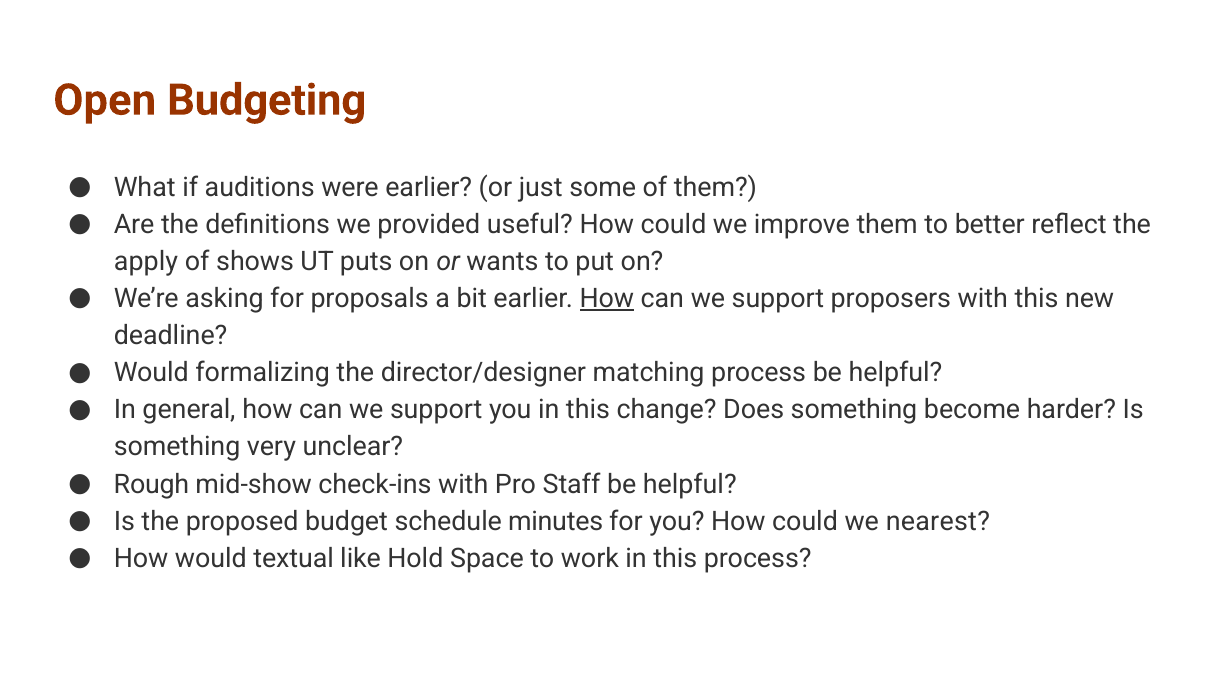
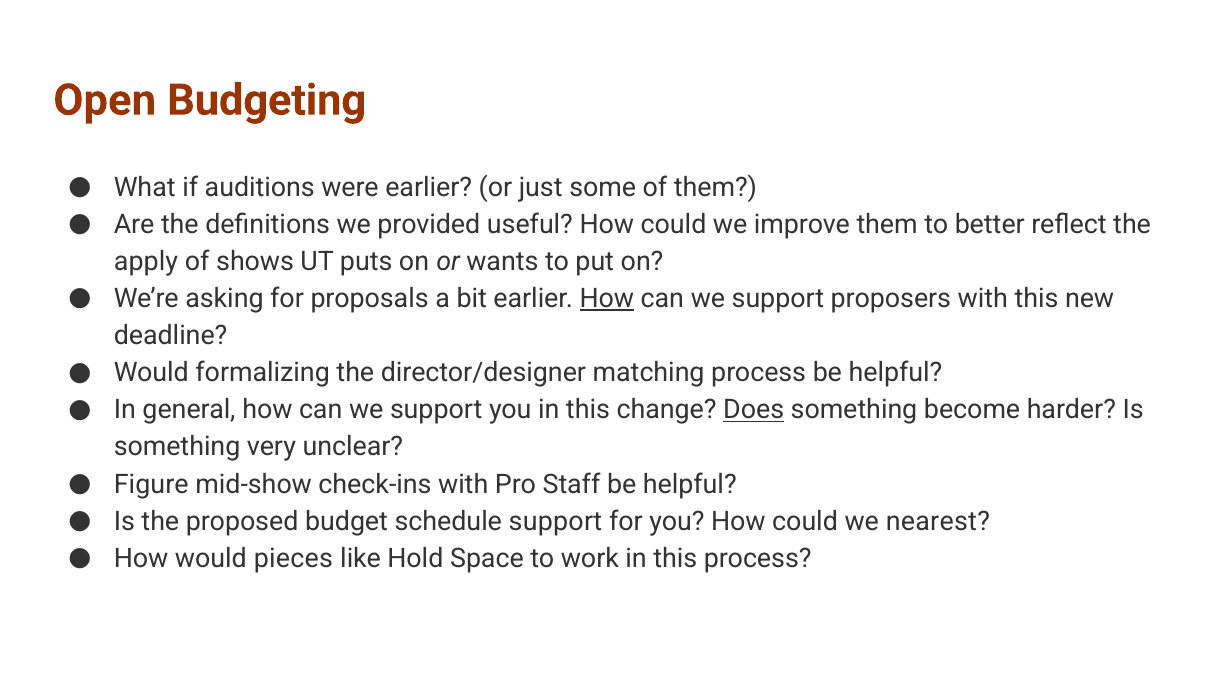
Does underline: none -> present (754, 410)
Rough: Rough -> Figure (151, 484)
schedule minutes: minutes -> support (555, 521)
textual: textual -> pieces (293, 558)
